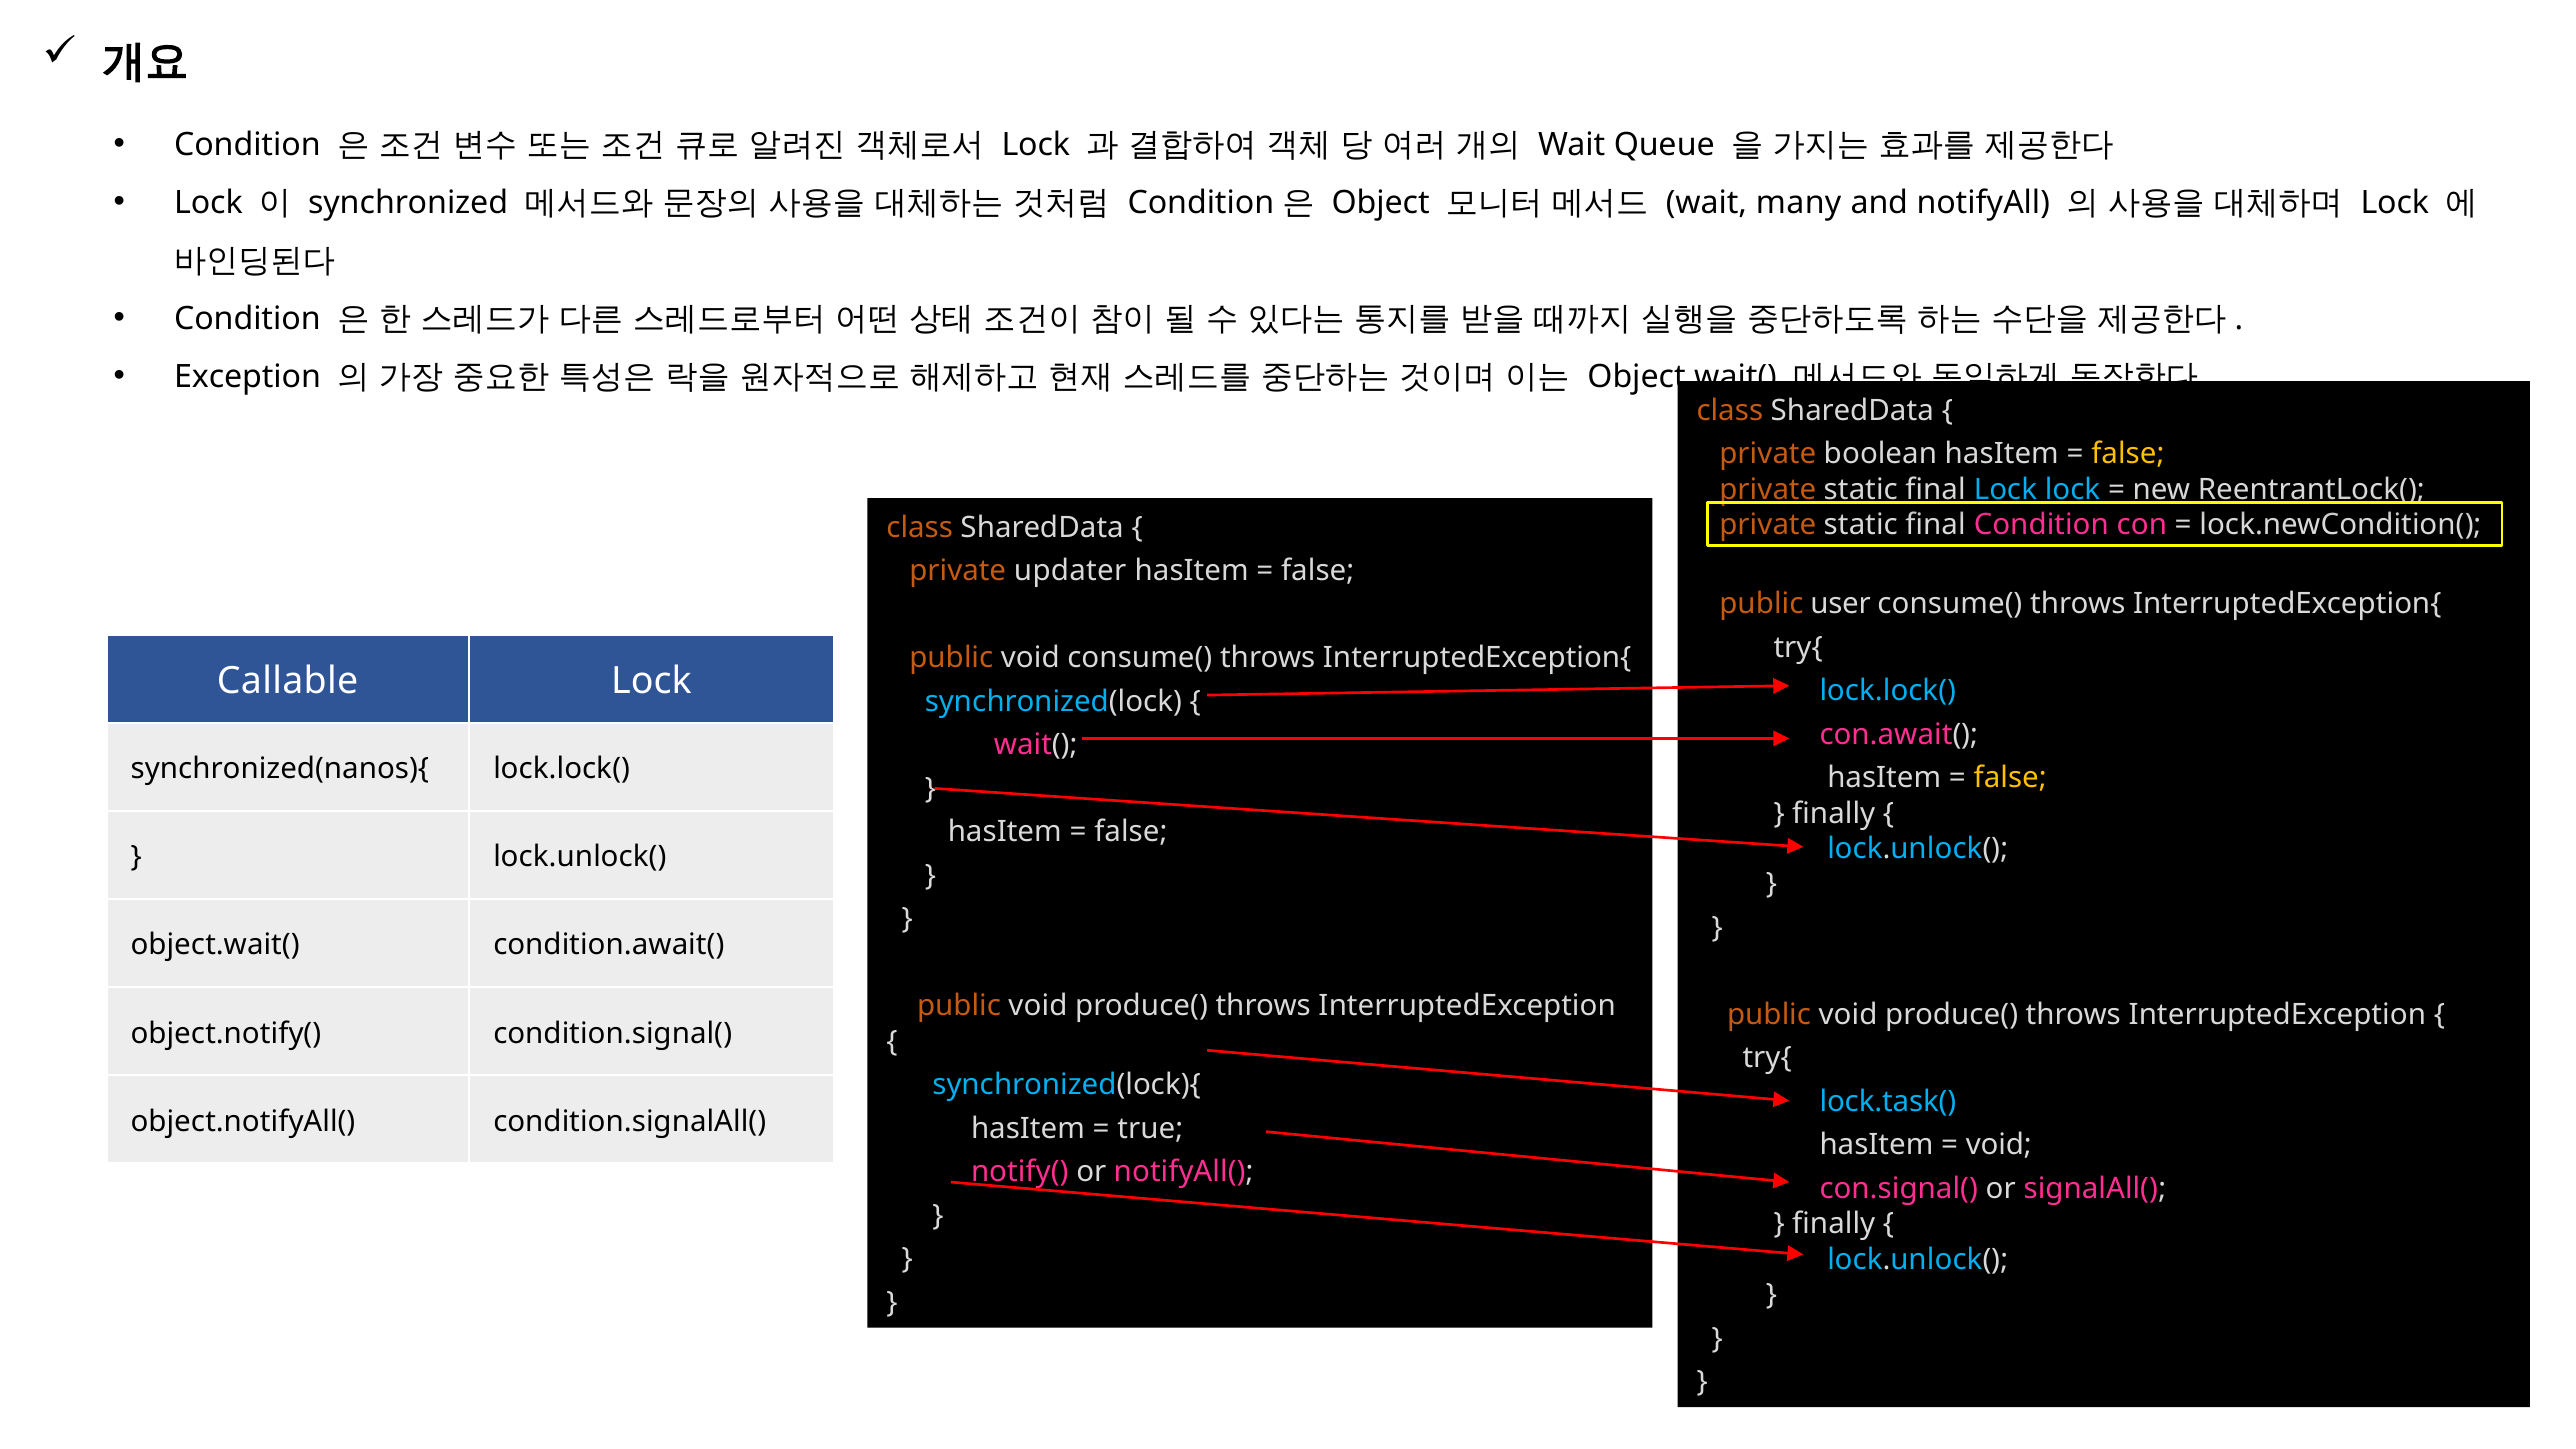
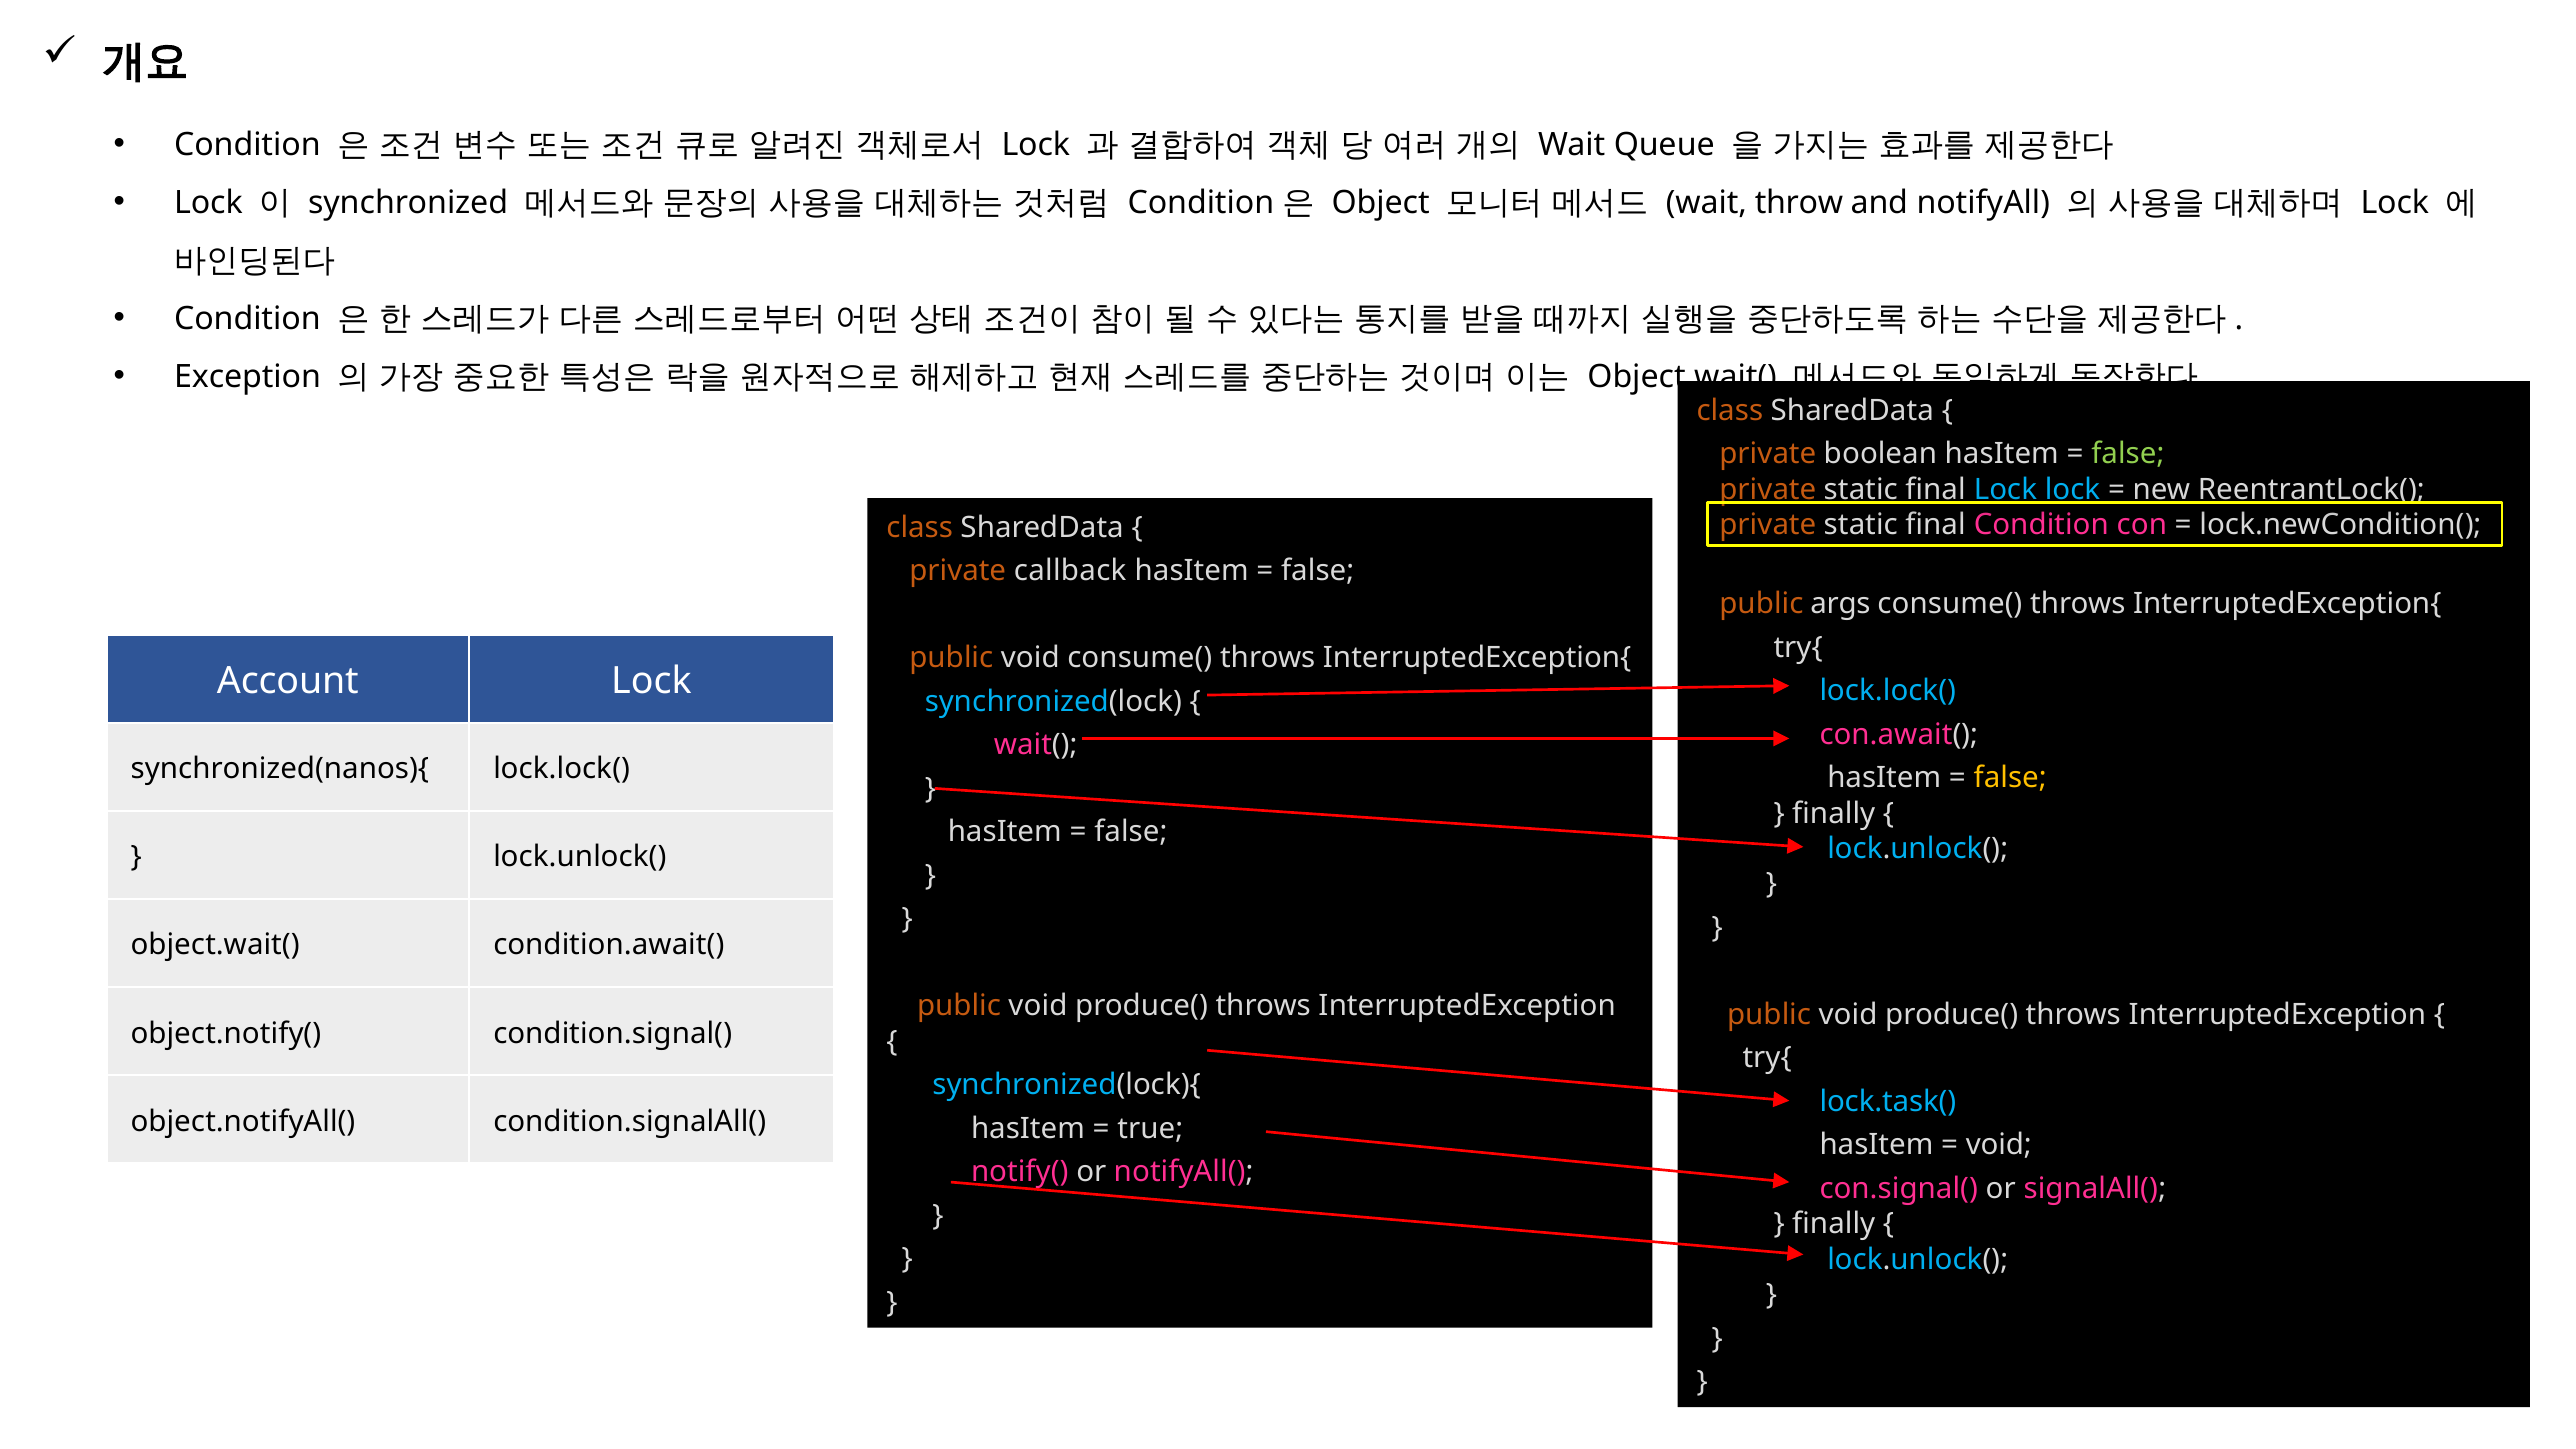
many: many -> throw (1799, 203)
false colour: yellow -> light green (2128, 454)
updater: updater -> callback (1070, 571)
user: user -> args (1841, 604)
Callable: Callable -> Account (288, 682)
